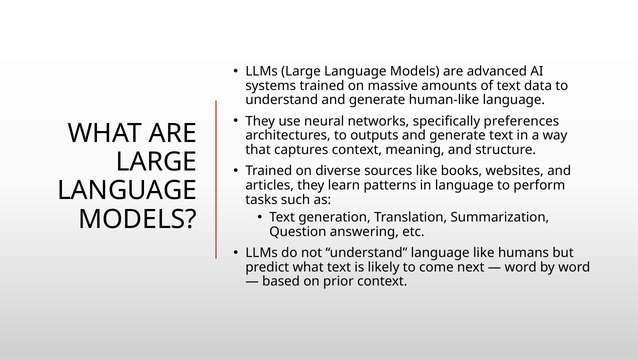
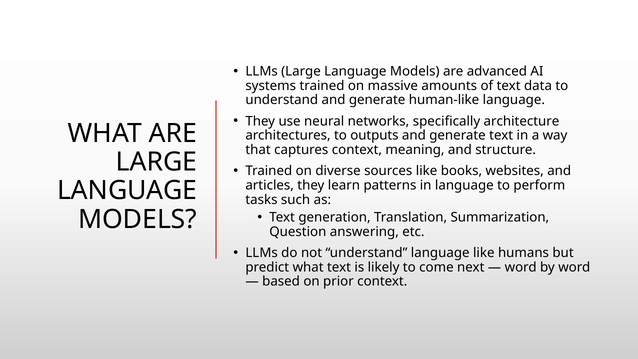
preferences: preferences -> architecture (521, 121)
